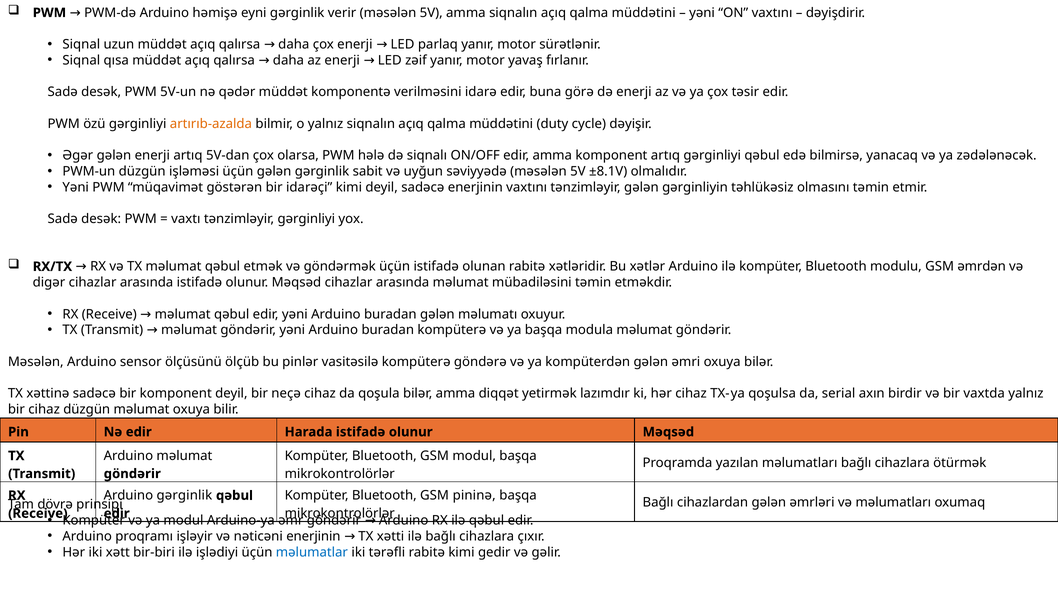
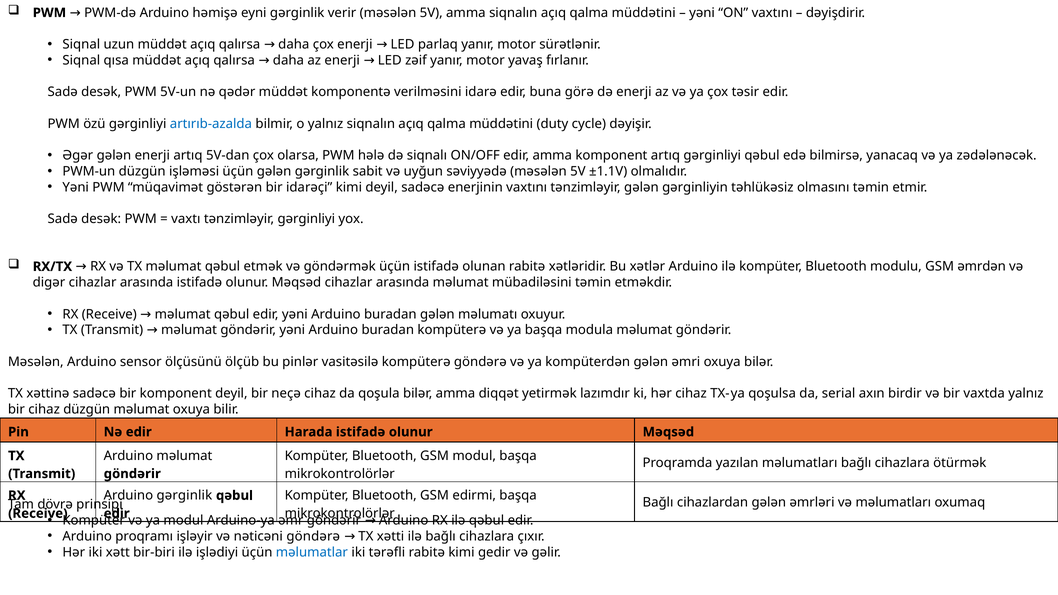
artırıb-azalda colour: orange -> blue (211, 124)
±8.1V: ±8.1V -> ±1.1V (608, 171)
pininə: pininə -> edirmi (474, 496)
nəticəni enerjinin: enerjinin -> göndərə (313, 536)
